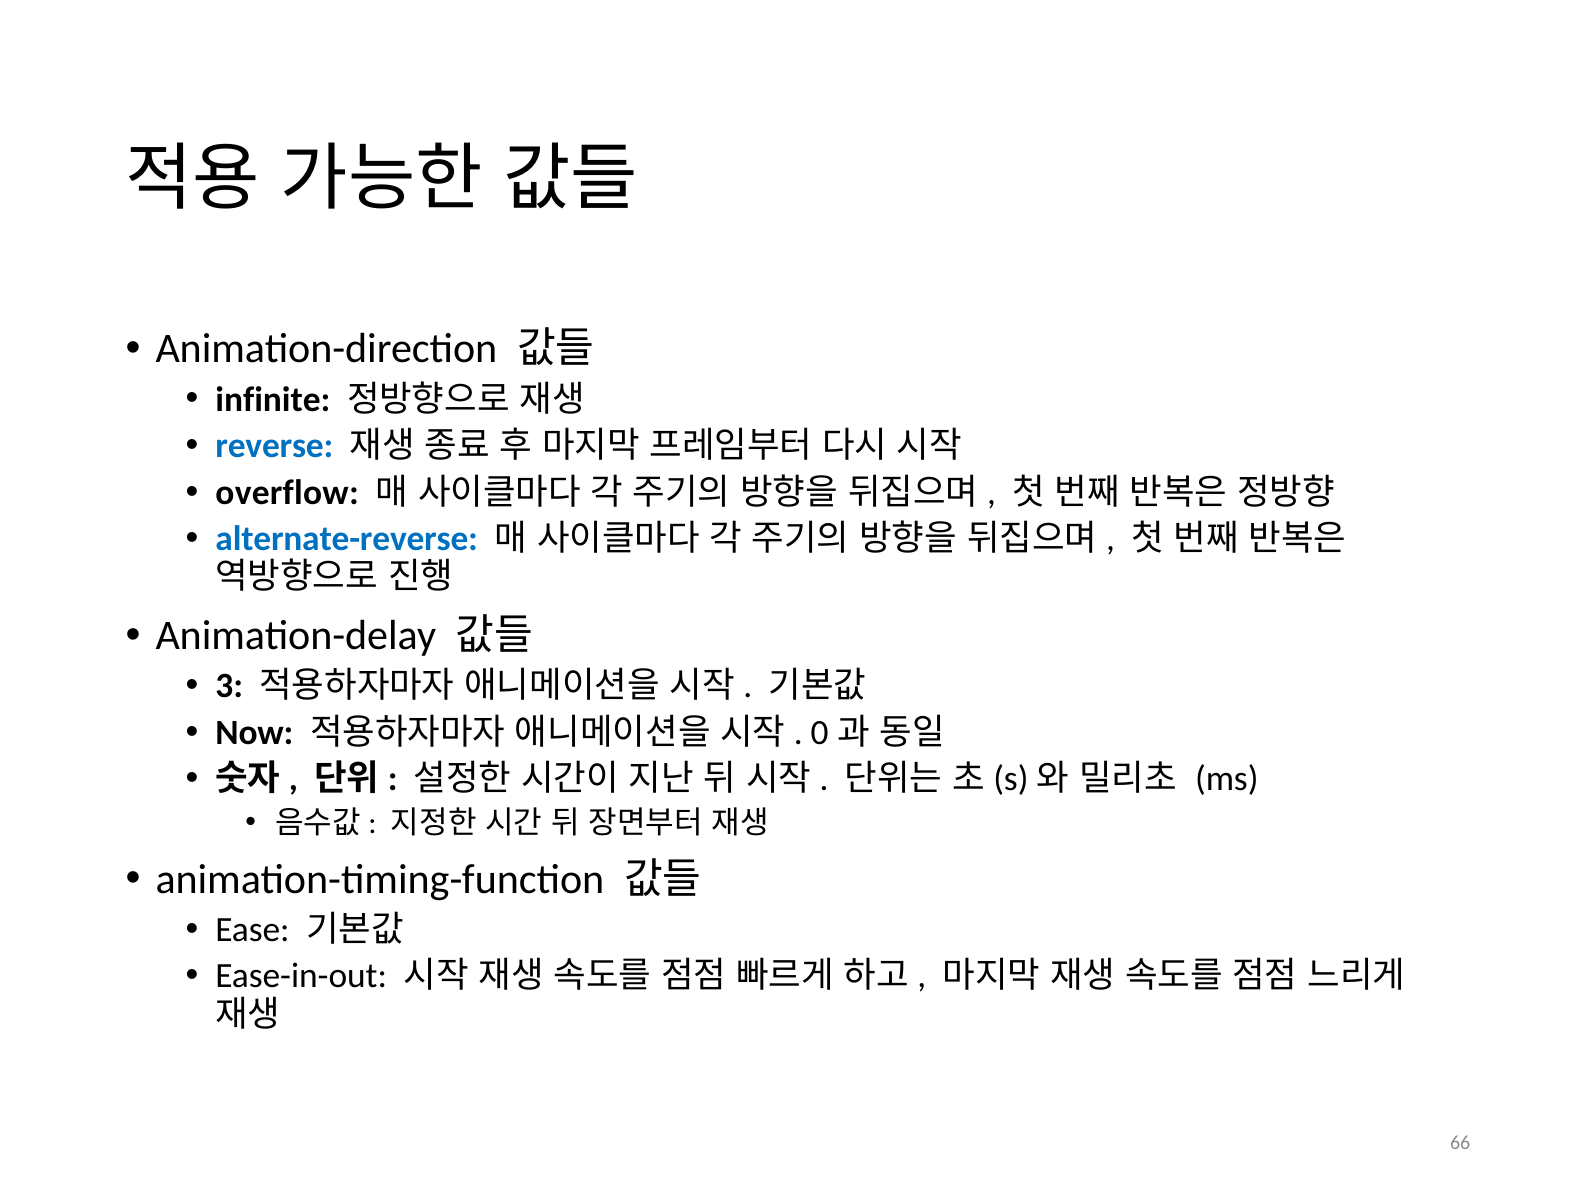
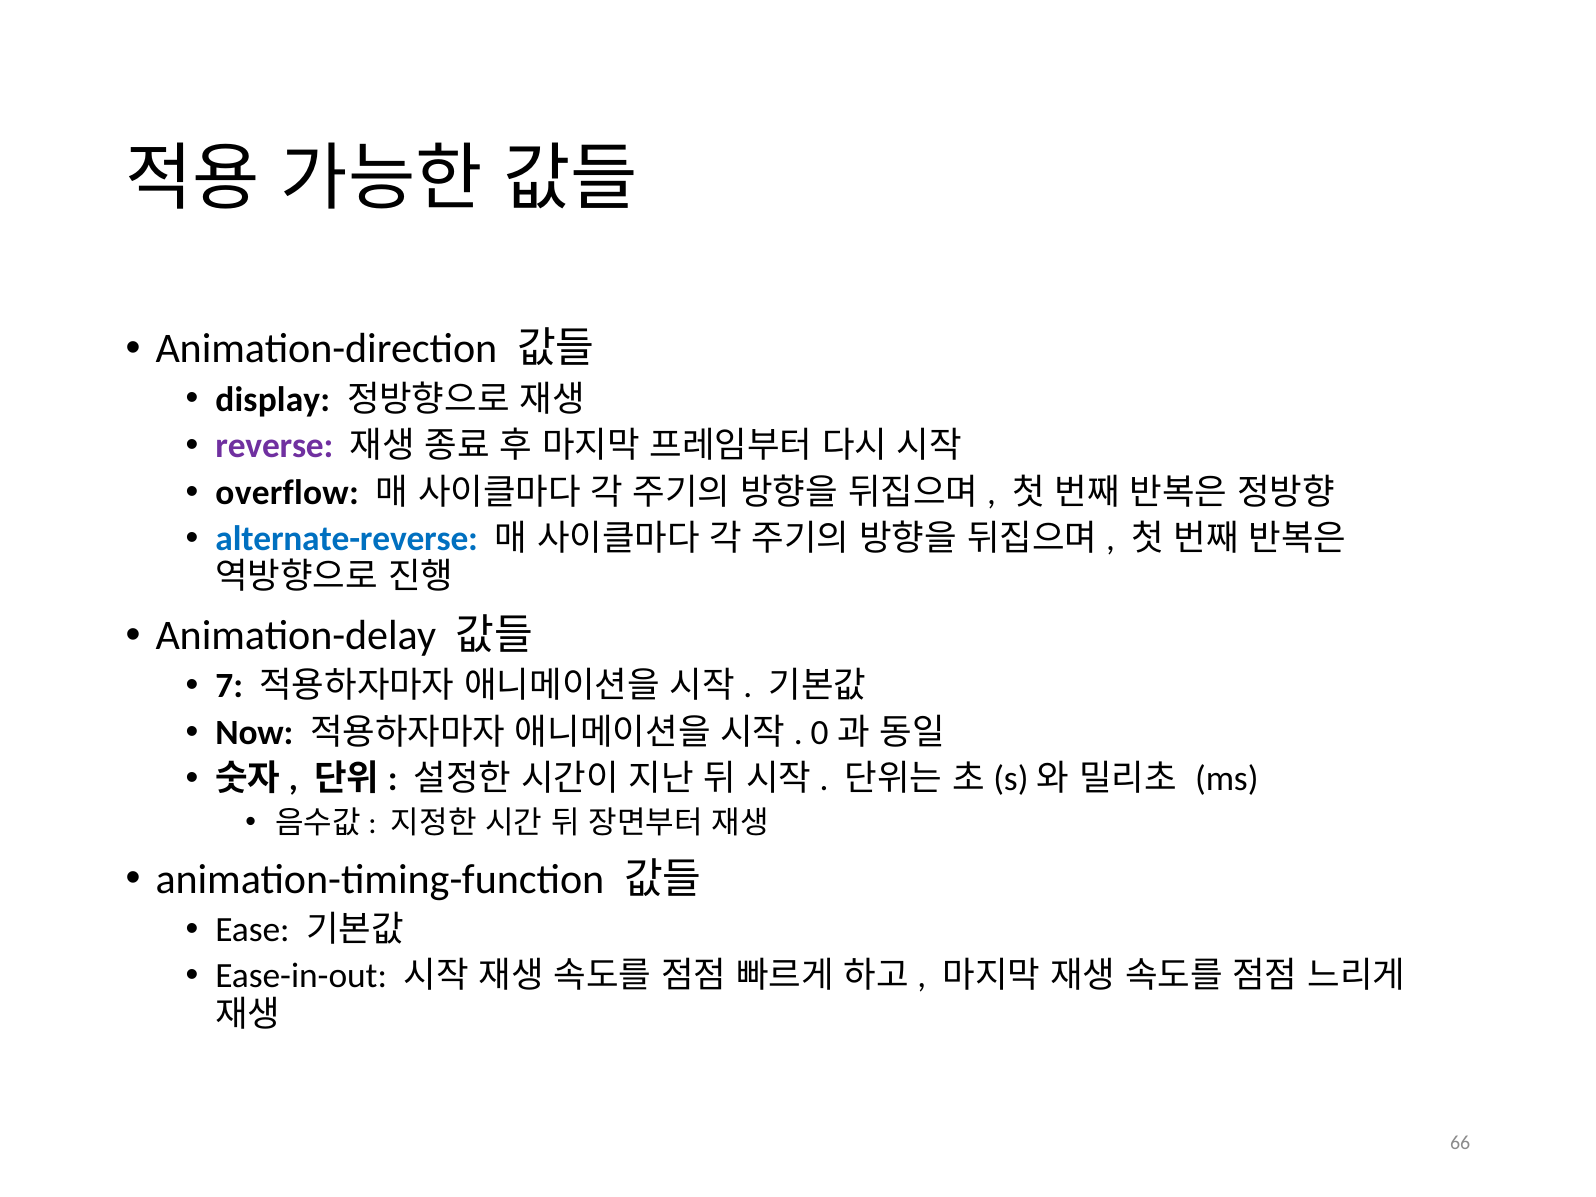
infinite: infinite -> display (273, 399)
reverse colour: blue -> purple (274, 446)
3: 3 -> 7 (229, 686)
